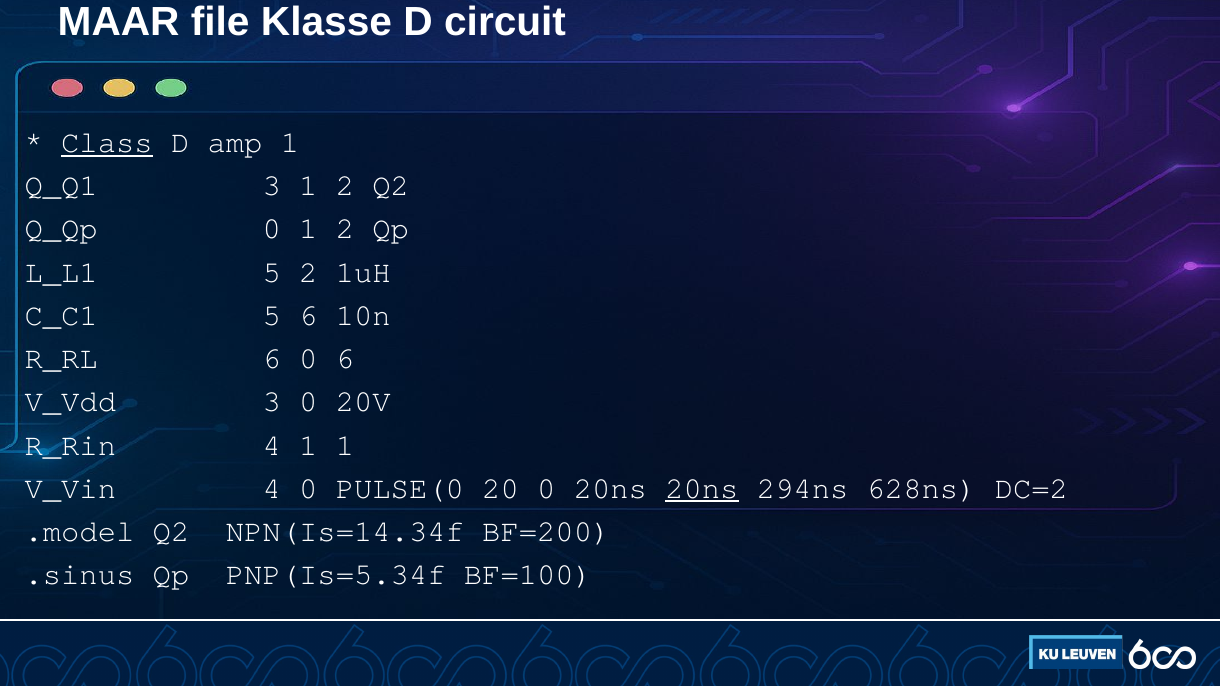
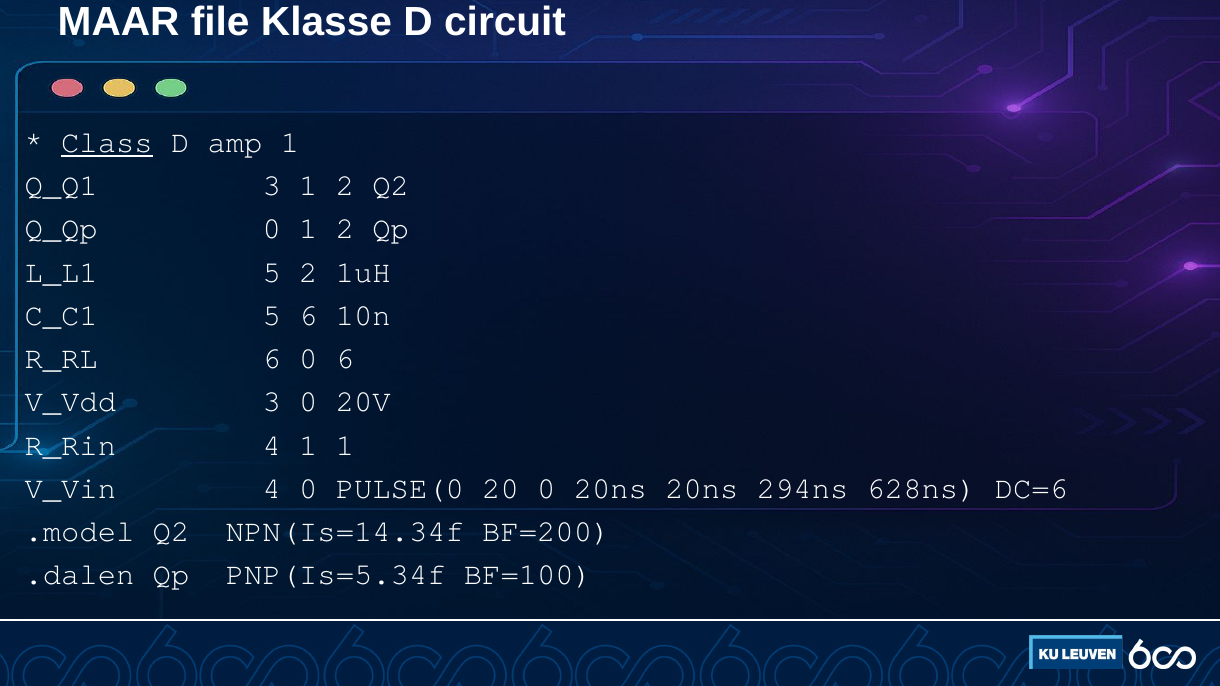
20ns underline: present -> none (702, 488)
DC=2: DC=2 -> DC=6 (1031, 488)
.sinus: .sinus -> .dalen (79, 575)
